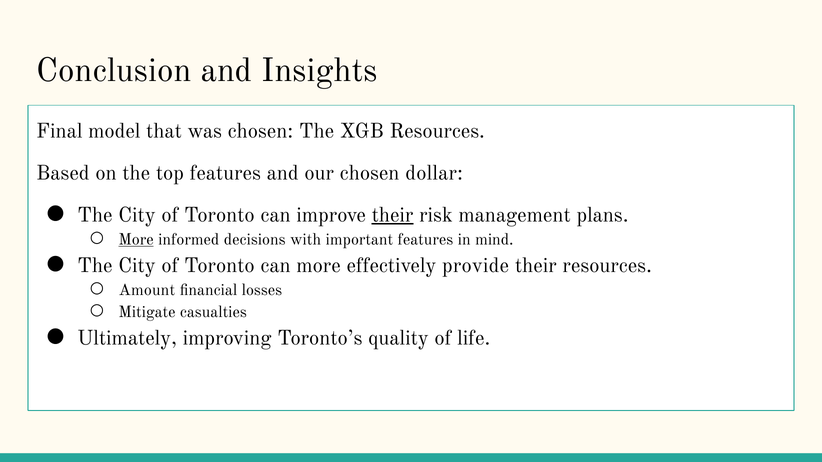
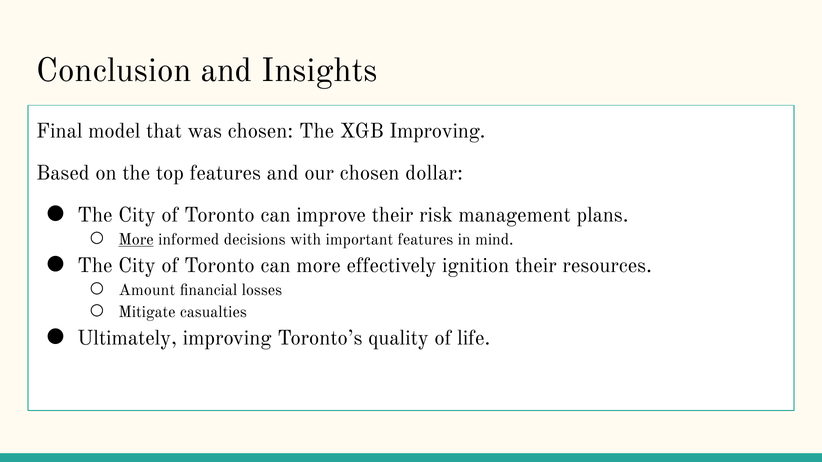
XGB Resources: Resources -> Improving (437, 131)
their underline: present -> none (393, 215)
provide: provide -> ignition (476, 266)
